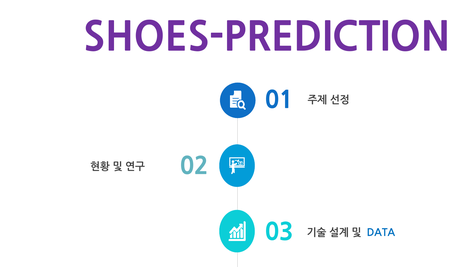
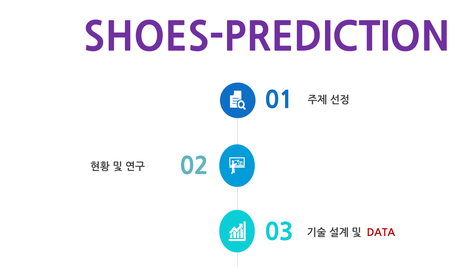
DATA colour: blue -> red (381, 233)
